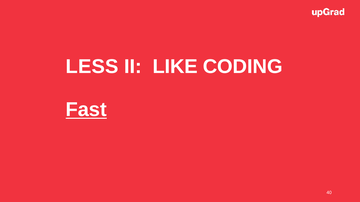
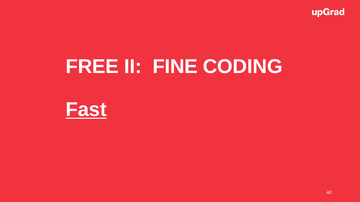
LESS: LESS -> FREE (92, 67)
LIKE: LIKE -> FINE (175, 67)
